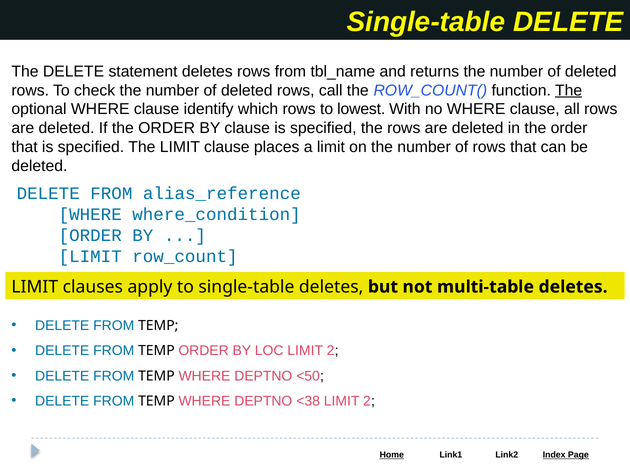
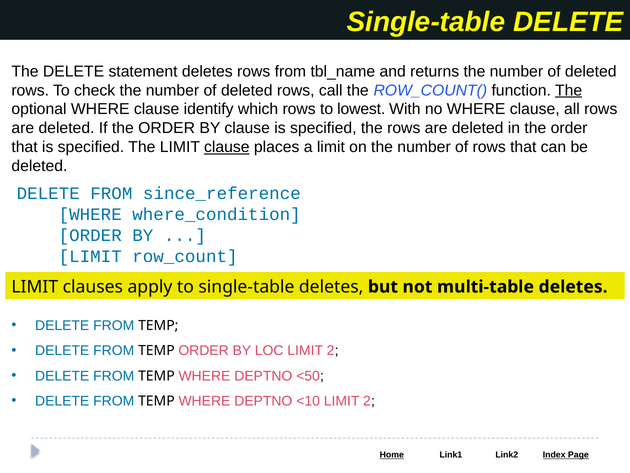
clause underline: none -> present (227, 147)
alias_reference: alias_reference -> since_reference (222, 193)
<38: <38 -> <10 (308, 401)
